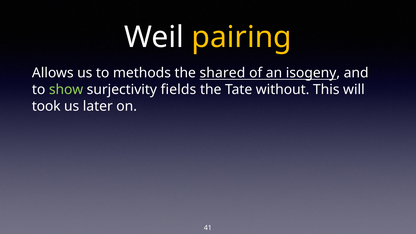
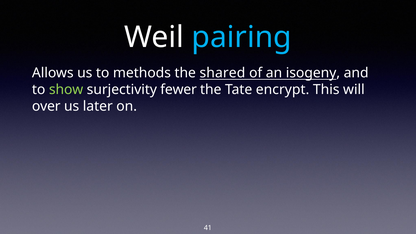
pairing colour: yellow -> light blue (242, 37)
fields: fields -> fewer (179, 90)
without: without -> encrypt (283, 90)
took: took -> over (46, 106)
